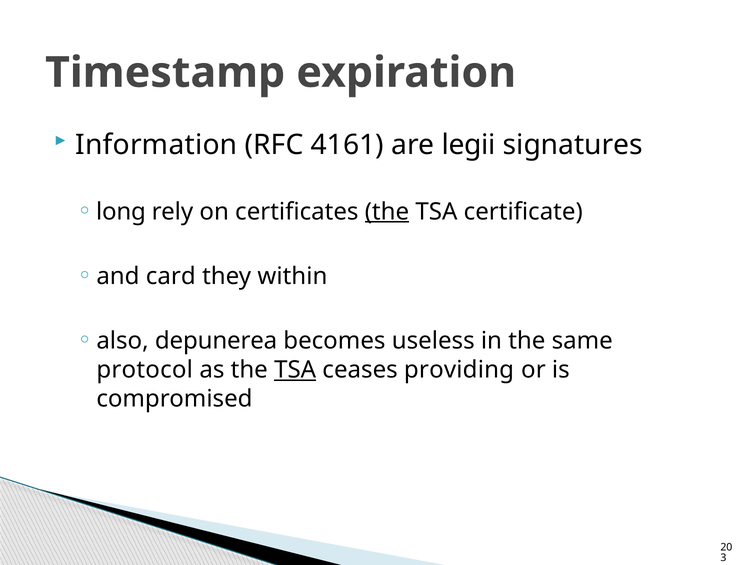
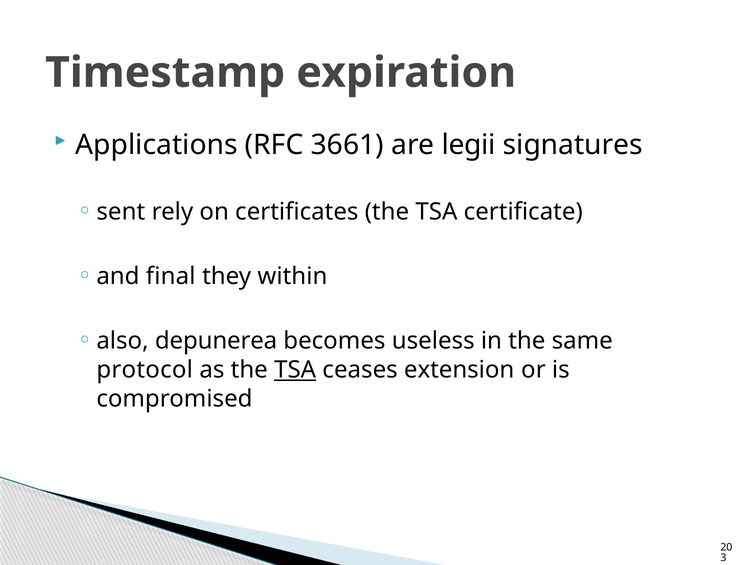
Information: Information -> Applications (156, 145)
4161: 4161 -> 3661 (347, 145)
long: long -> sent (121, 212)
the underline: present -> none (387, 212)
card: card -> final (171, 276)
providing: providing -> extension (459, 370)
